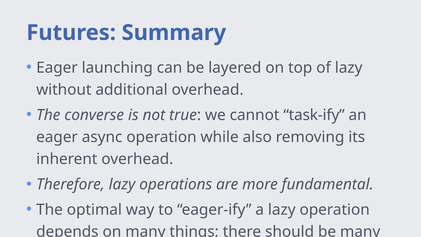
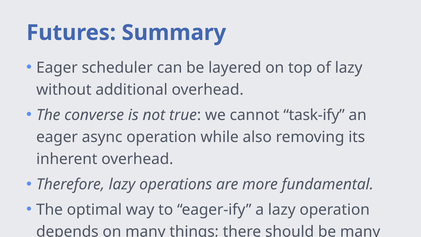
launching: launching -> scheduler (117, 68)
